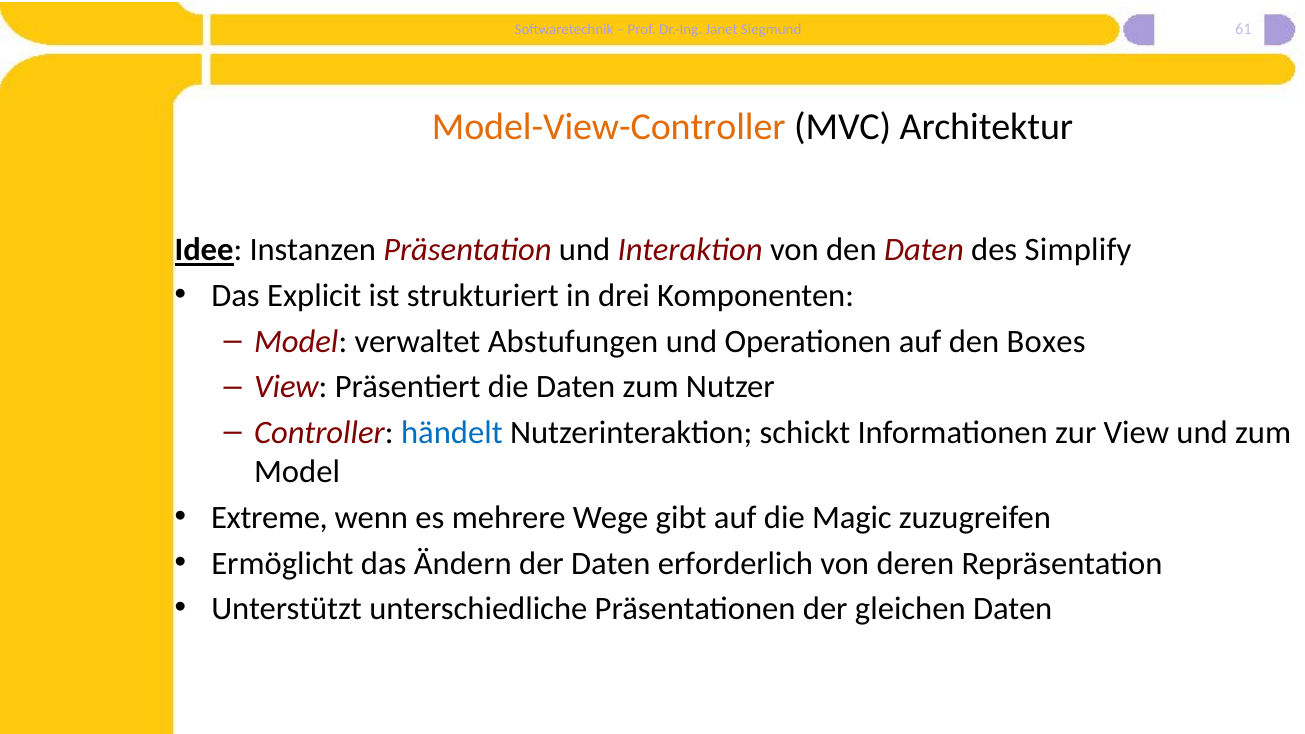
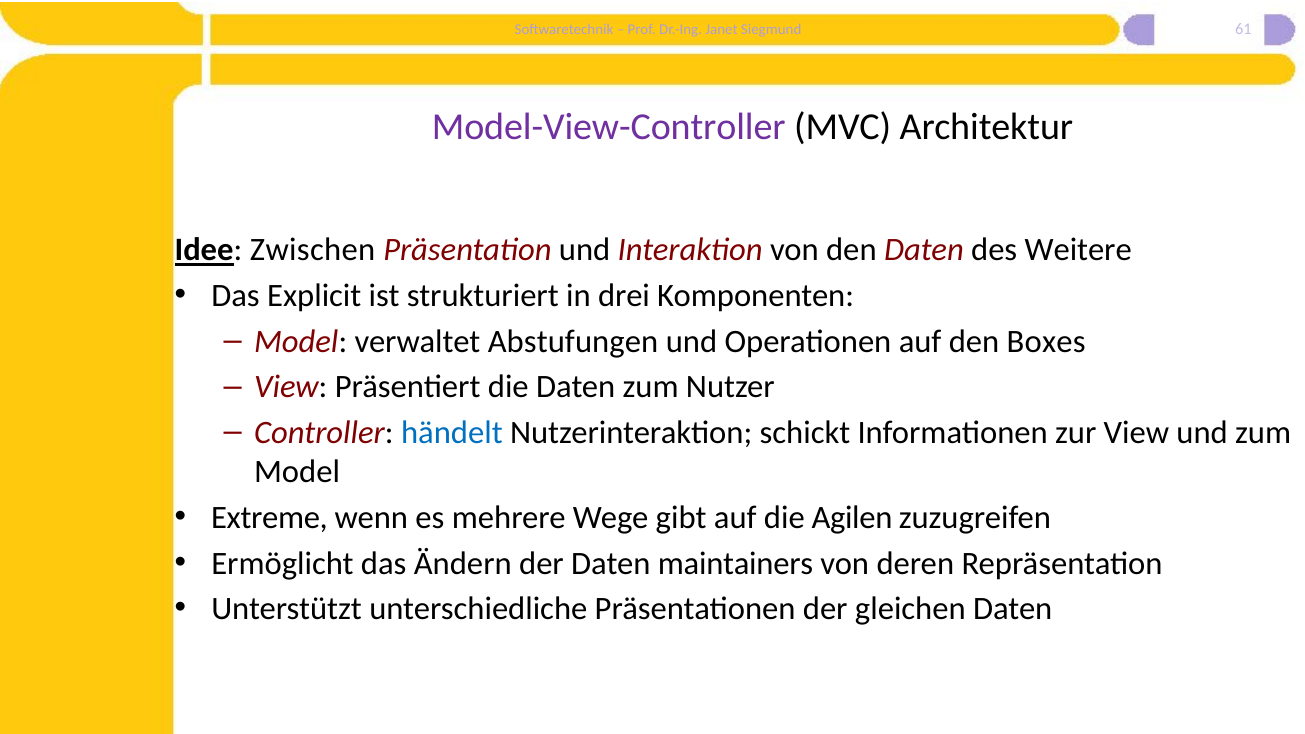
Model-View-Controller colour: orange -> purple (609, 127)
Instanzen: Instanzen -> Zwischen (313, 250)
Simplify: Simplify -> Weitere (1078, 250)
Magic: Magic -> Agilen (852, 518)
erforderlich: erforderlich -> maintainers (736, 563)
